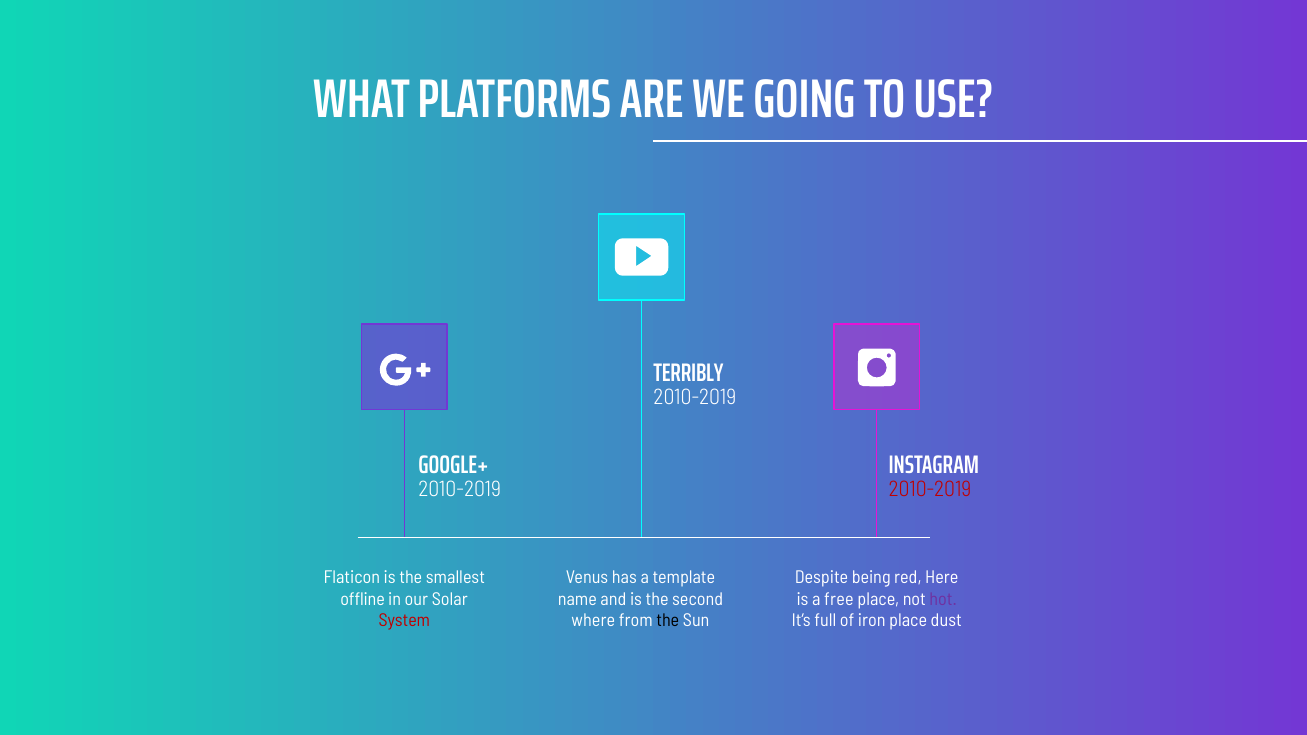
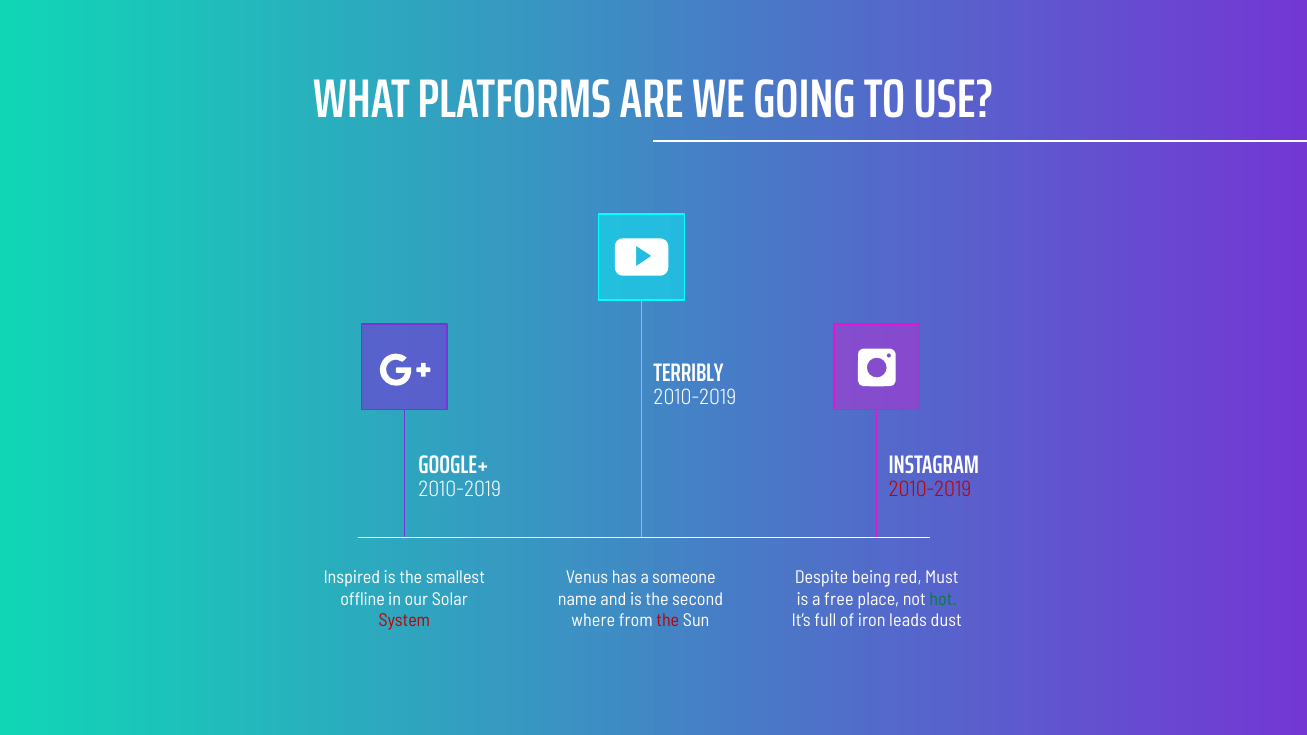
Flaticon: Flaticon -> Inspired (352, 577)
template: template -> someone (684, 577)
Here: Here -> Must (942, 577)
hot colour: purple -> green (943, 599)
the colour: black -> red (668, 621)
iron place: place -> leads (908, 621)
